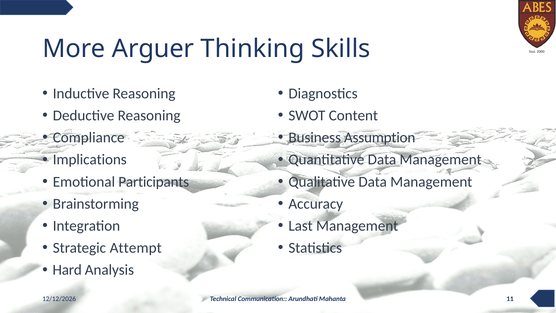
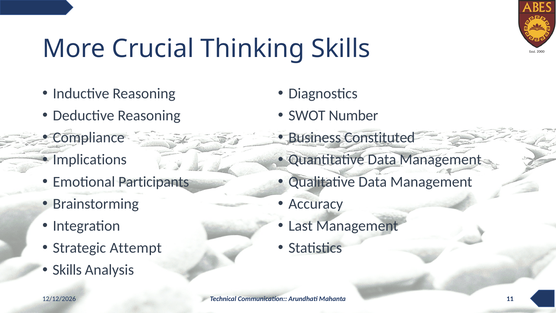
Arguer: Arguer -> Crucial (153, 49)
Content: Content -> Number (353, 115)
Assumption: Assumption -> Constituted (380, 137)
Hard: Hard -> Skills (67, 270)
